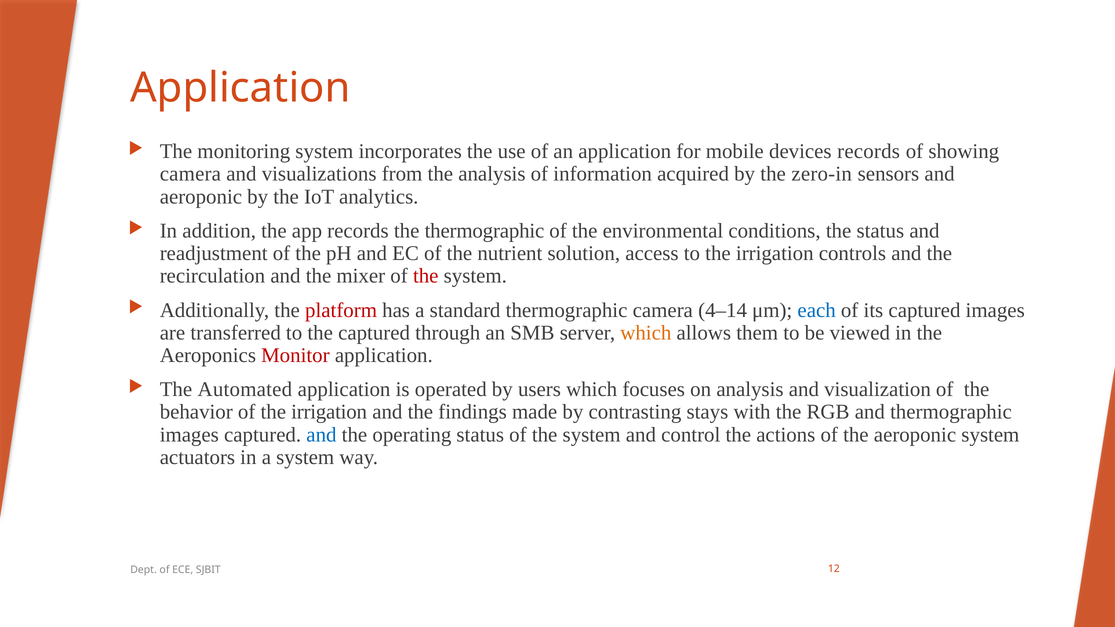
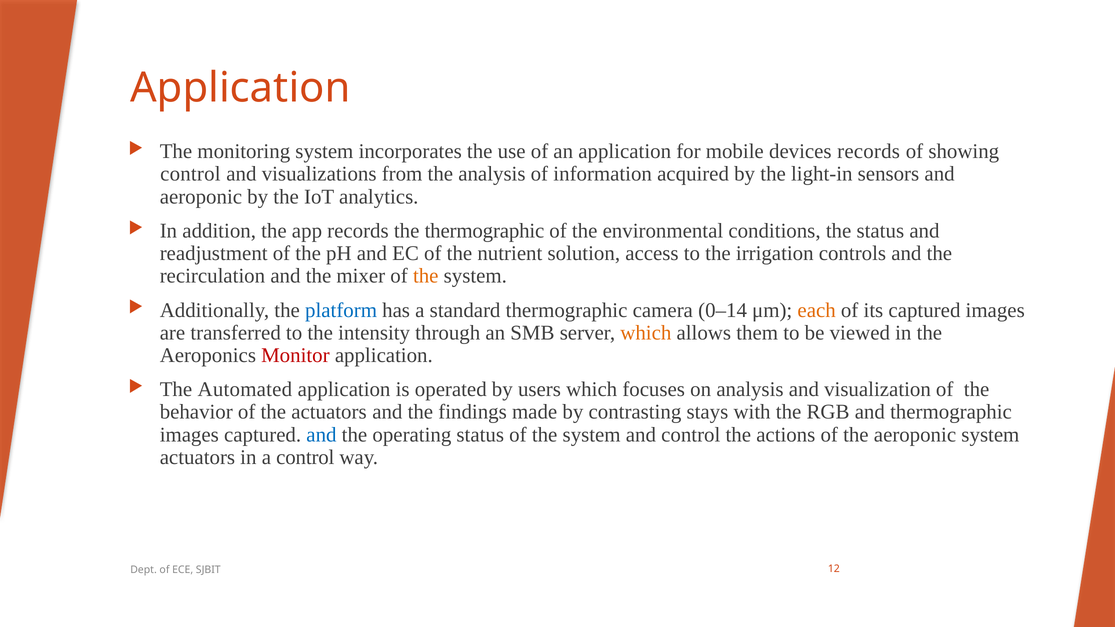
camera: camera -> control (190, 174)
zero-in: zero-in -> light-in (822, 174)
the colour: red -> orange (426, 276)
platform colour: red -> blue (341, 310)
4–14: 4–14 -> 0–14 (723, 310)
each colour: blue -> orange (817, 310)
the captured: captured -> intensity (374, 333)
of the irrigation: irrigation -> actuators (329, 412)
a system: system -> control (305, 457)
